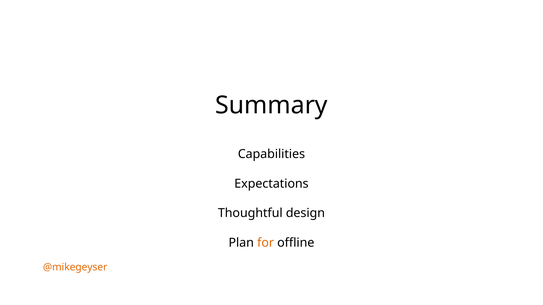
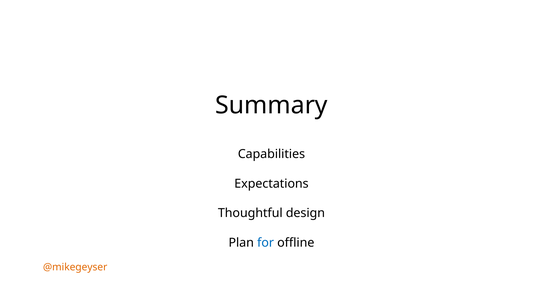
for colour: orange -> blue (266, 243)
